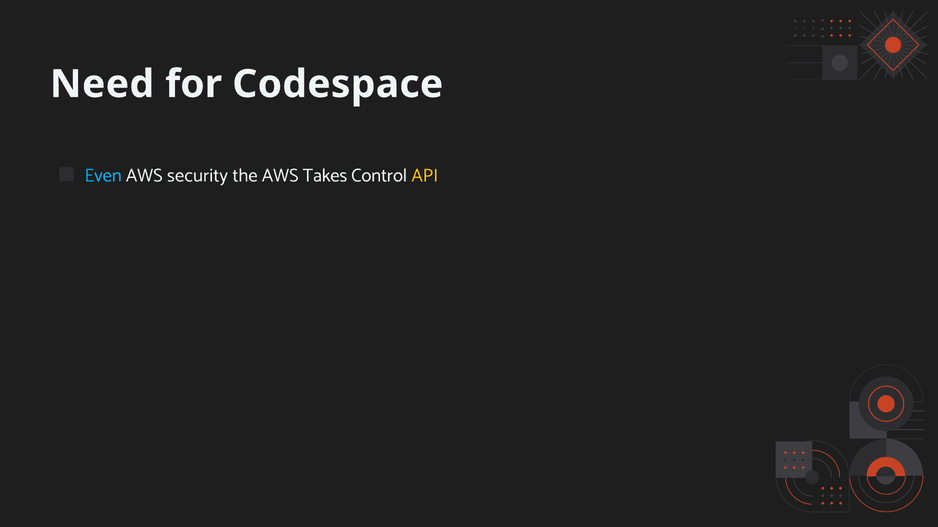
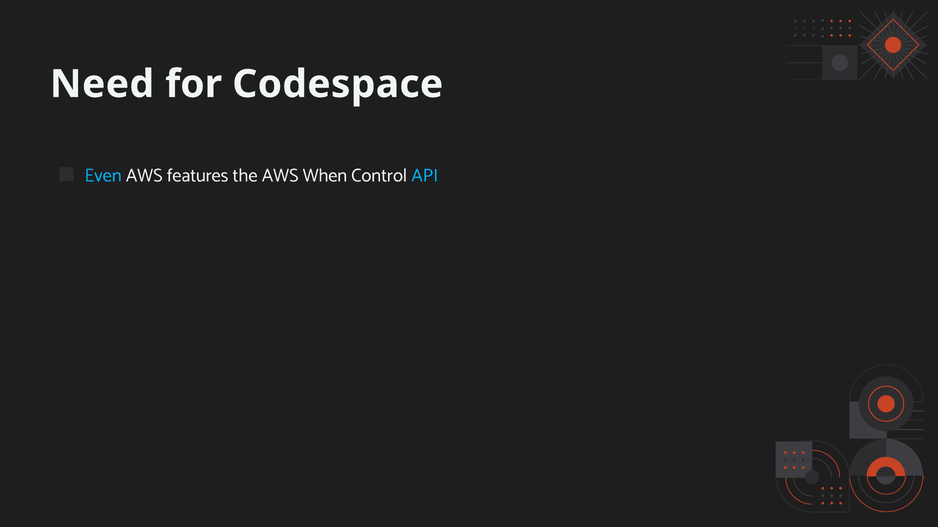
security: security -> features (198, 176)
Takes: Takes -> When (325, 176)
API colour: yellow -> light blue (425, 176)
